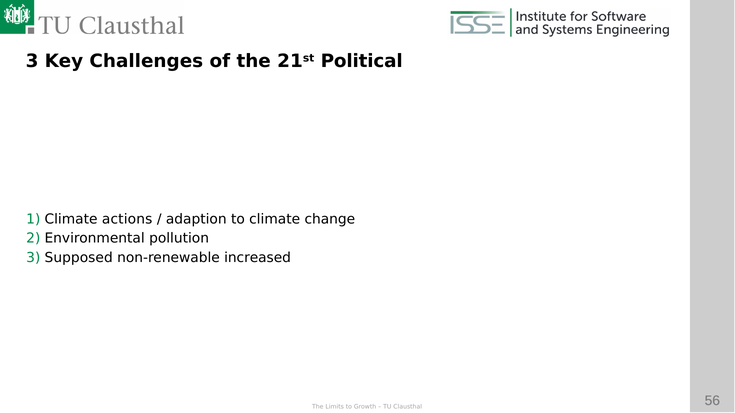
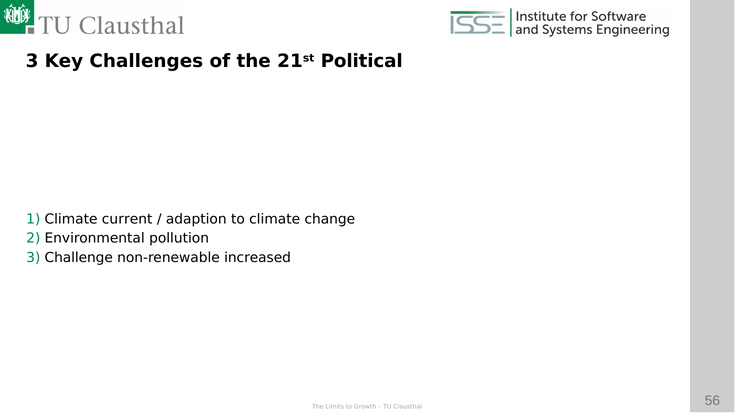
actions: actions -> current (127, 219)
Supposed: Supposed -> Challenge (79, 258)
